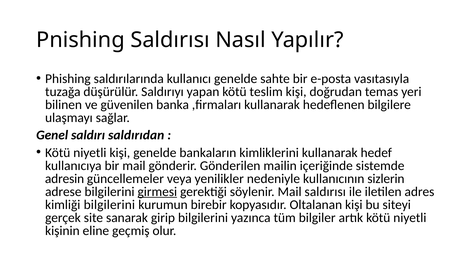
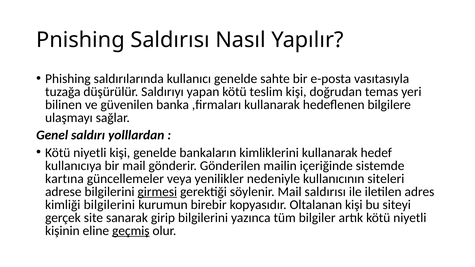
saldırıdan: saldırıdan -> yolllardan (136, 135)
adresin: adresin -> kartına (64, 179)
sizlerin: sizlerin -> siteleri (386, 179)
geçmiş underline: none -> present (131, 231)
